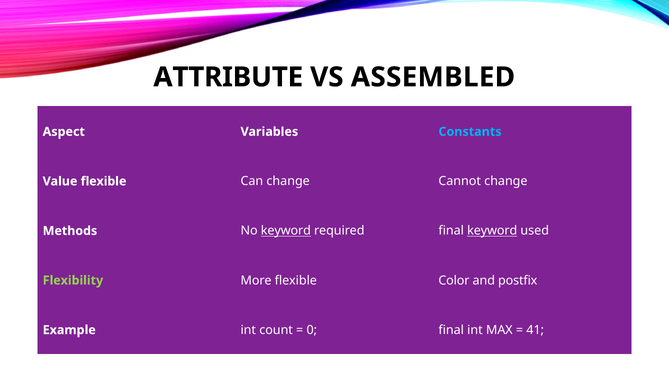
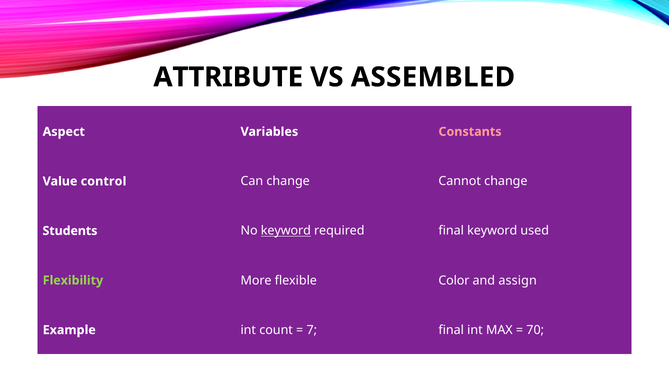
Constants colour: light blue -> pink (470, 132)
Value flexible: flexible -> control (103, 181)
Methods: Methods -> Students (70, 231)
keyword underline: present -> none (492, 231)
postfix: postfix -> assign (518, 281)
0: 0 -> 7 (312, 330)
41: 41 -> 70 (535, 330)
